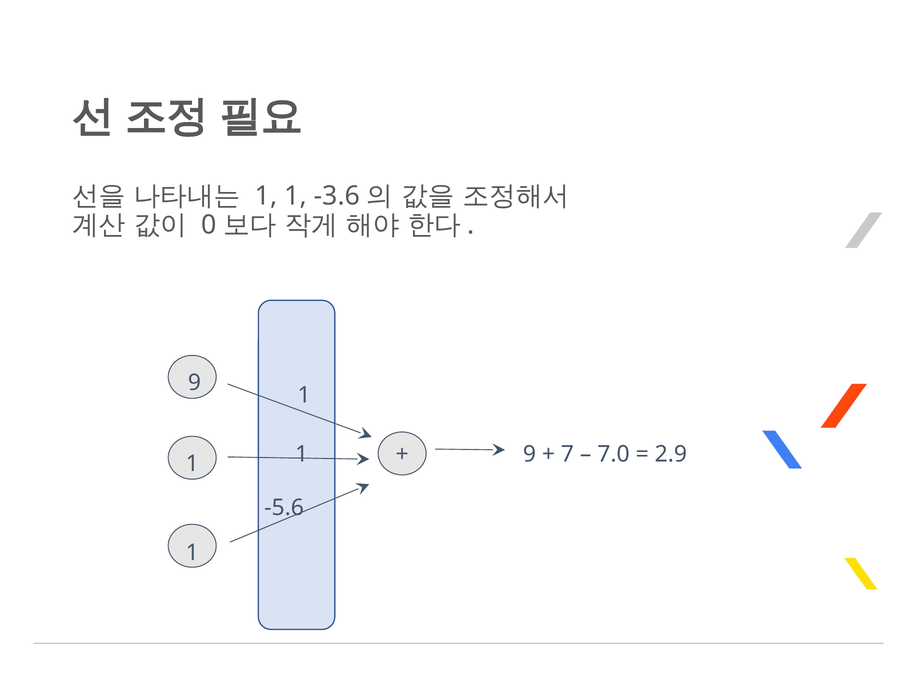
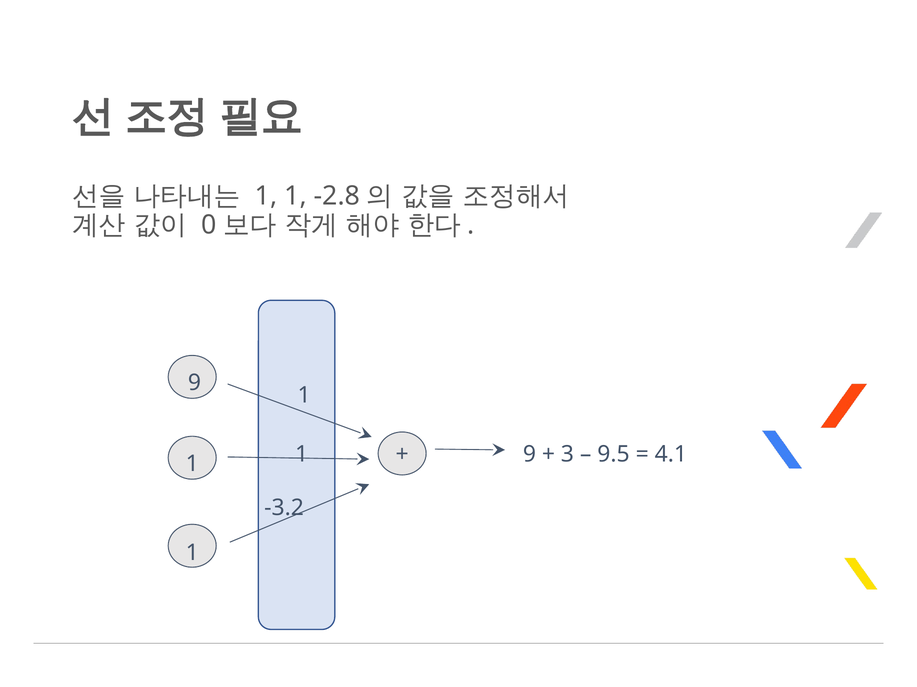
-3.6: -3.6 -> -2.8 (337, 196)
7: 7 -> 3 (567, 455)
7.0: 7.0 -> 9.5 (614, 455)
2.9: 2.9 -> 4.1 (671, 455)
-5.6: -5.6 -> -3.2 (284, 508)
